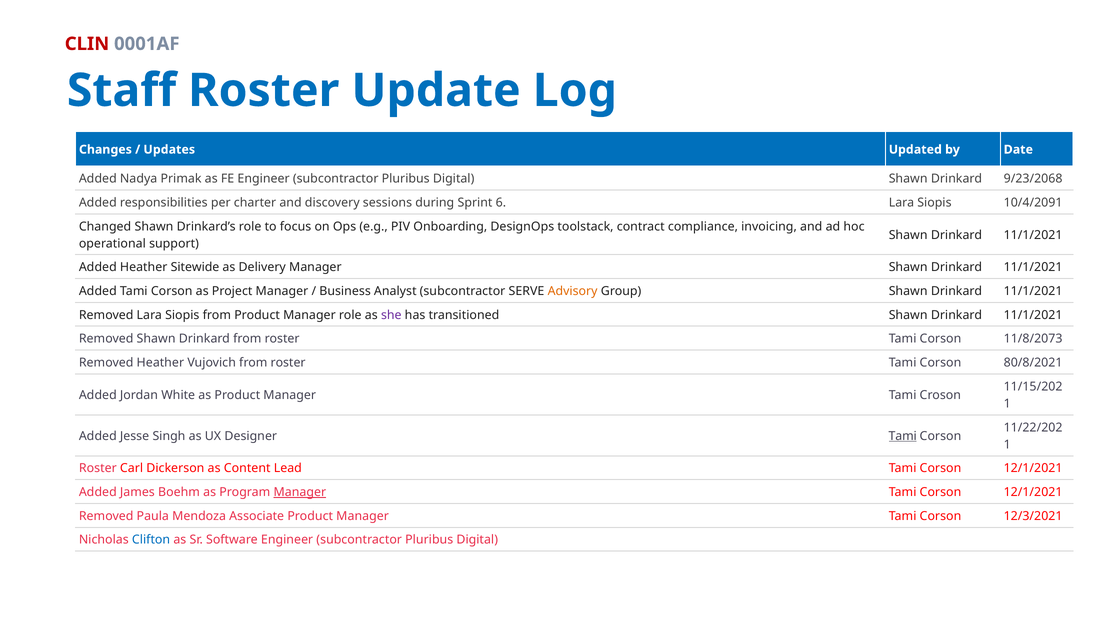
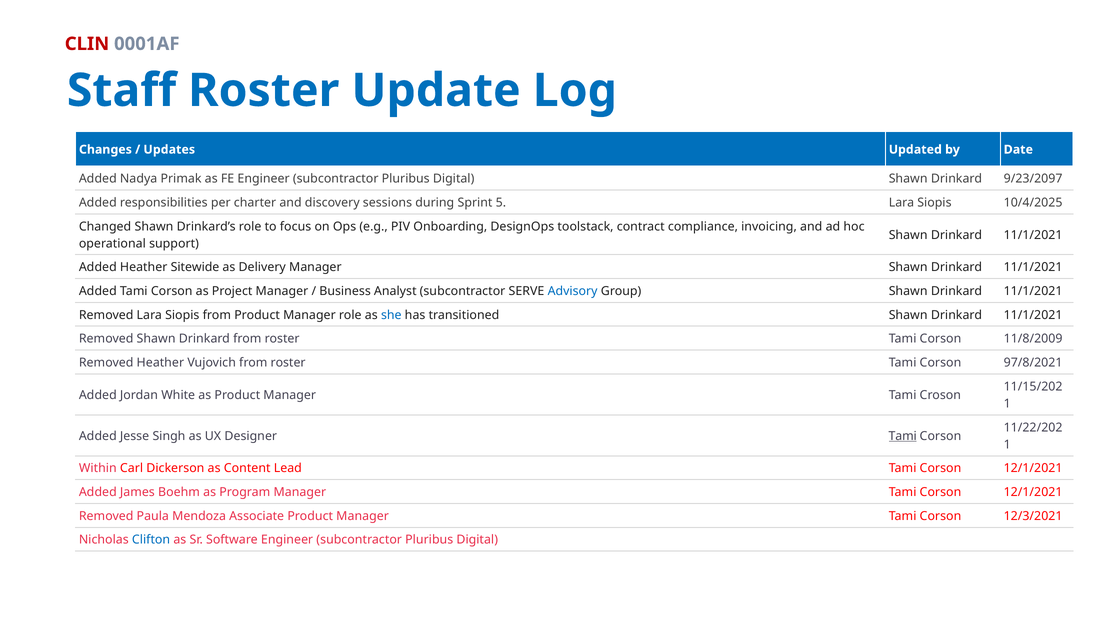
9/23/2068: 9/23/2068 -> 9/23/2097 (1033, 179)
6: 6 -> 5 (501, 202)
10/4/2091: 10/4/2091 -> 10/4/2025 (1033, 202)
Advisory colour: orange -> blue (573, 291)
she colour: purple -> blue (391, 315)
11/8/2073: 11/8/2073 -> 11/8/2009 (1033, 339)
80/8/2021: 80/8/2021 -> 97/8/2021 (1033, 362)
Roster: Roster -> Within (98, 468)
Manager underline: present -> none (300, 492)
